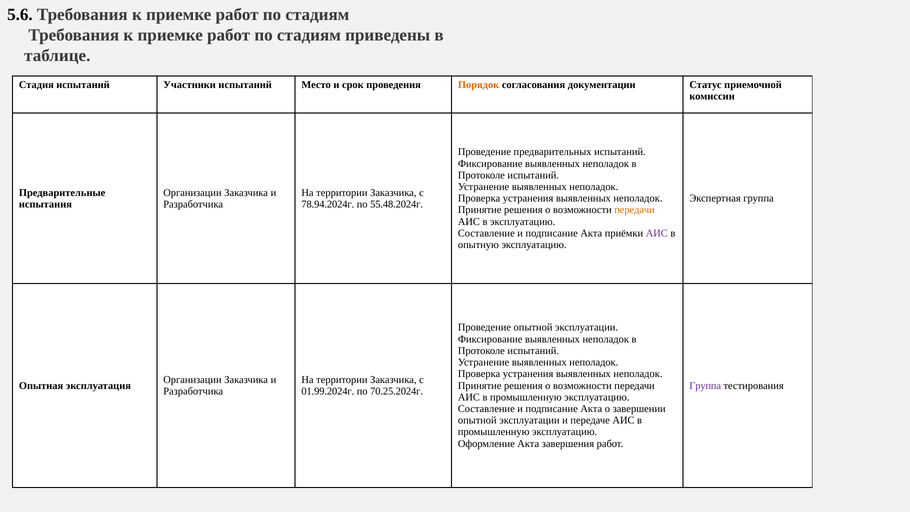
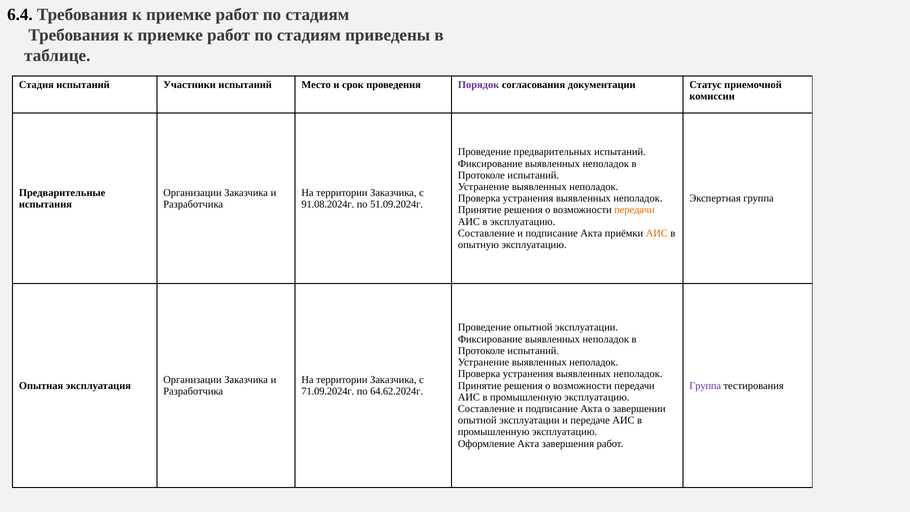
5.6: 5.6 -> 6.4 (20, 15)
Порядок colour: orange -> purple (479, 85)
78.94.2024г: 78.94.2024г -> 91.08.2024г (328, 204)
55.48.2024г: 55.48.2024г -> 51.09.2024г (397, 204)
АИС colour: purple -> orange (657, 233)
01.99.2024г: 01.99.2024г -> 71.09.2024г (328, 391)
70.25.2024г: 70.25.2024г -> 64.62.2024г (397, 391)
